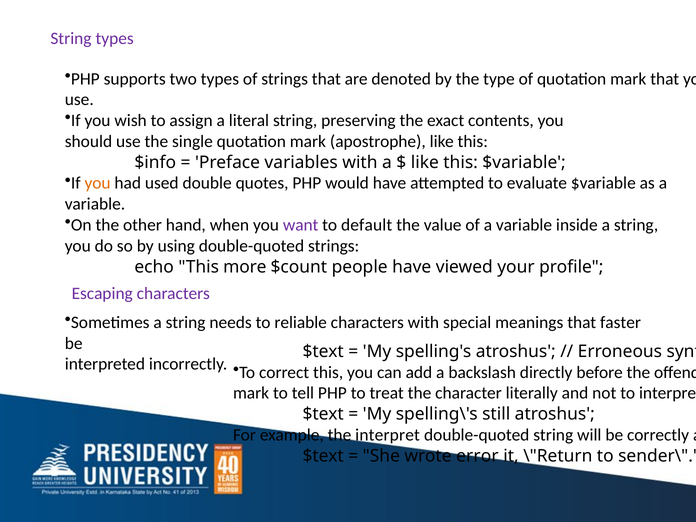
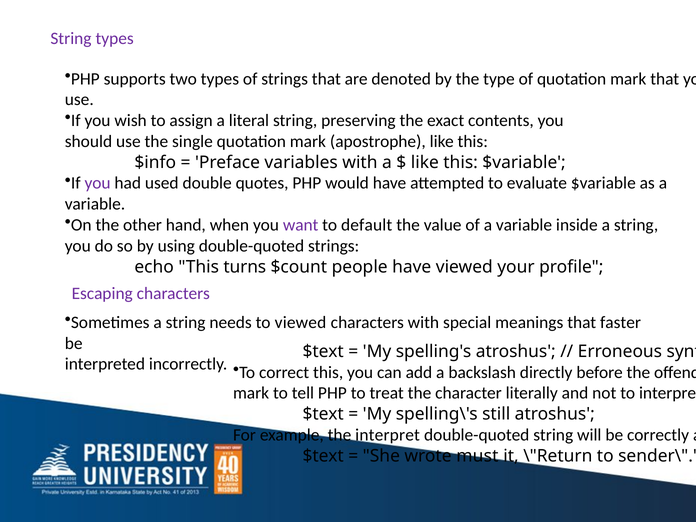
you colour: orange -> purple (98, 183)
more: more -> turns (245, 267)
to reliable: reliable -> viewed (301, 322)
error: error -> must (477, 456)
